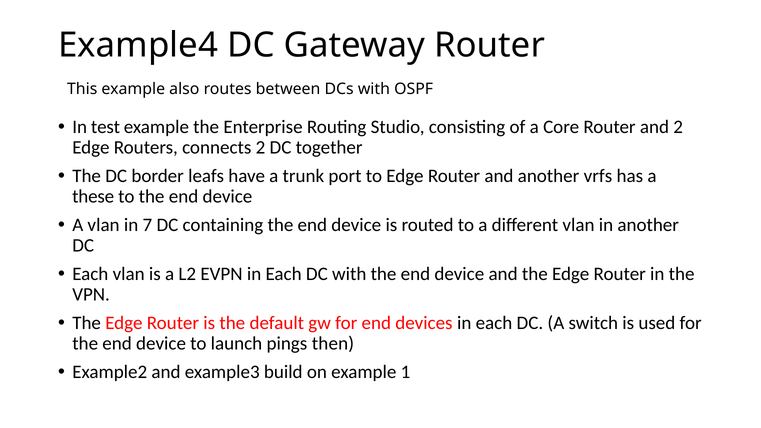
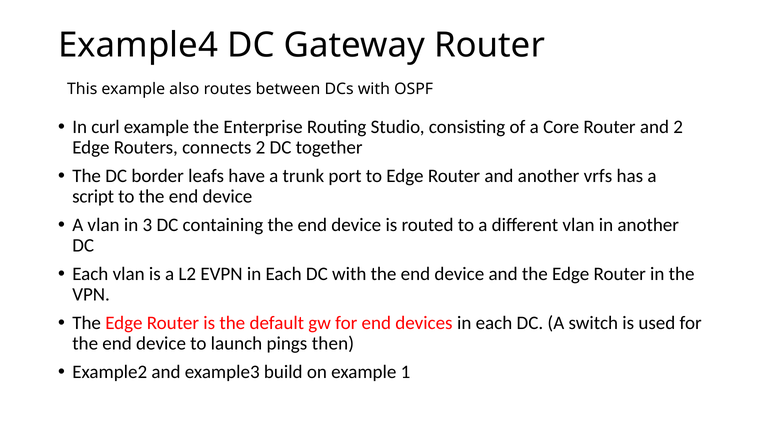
test: test -> curl (105, 127)
these: these -> script (93, 197)
7: 7 -> 3 (147, 225)
